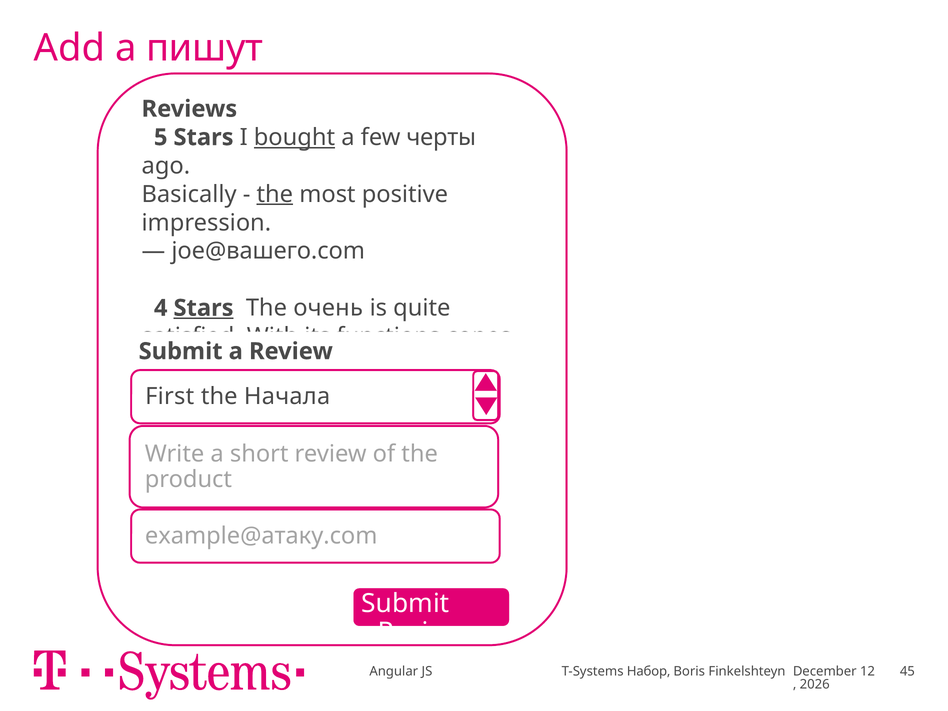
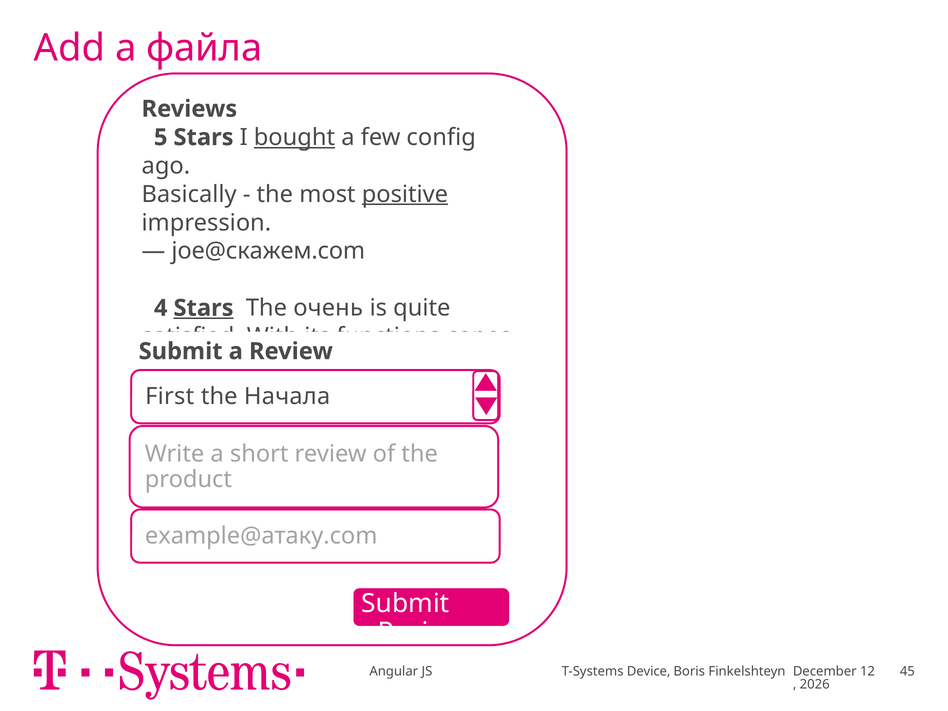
пишут: пишут -> файла (204, 48)
черты: черты -> config (441, 137)
the underline: present -> none (275, 194)
positive underline: none -> present (405, 194)
joe@вашего.com: joe@вашего.com -> joe@скажем.com (268, 251)
Набор: Набор -> Device (649, 671)
